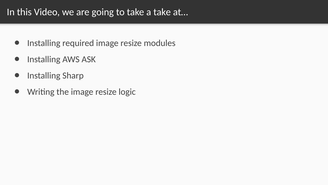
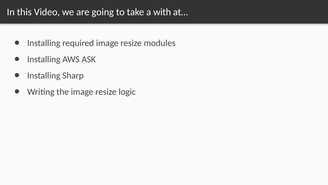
a take: take -> with (162, 12)
